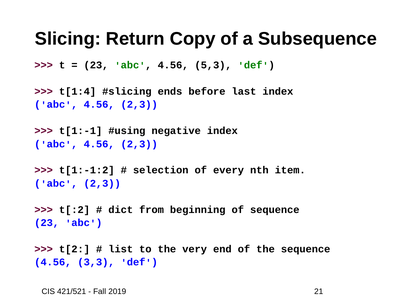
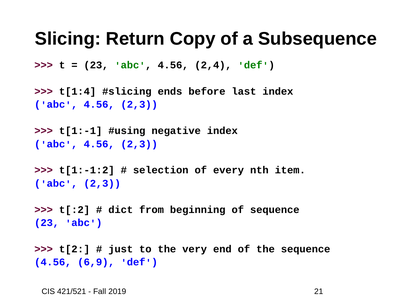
5,3: 5,3 -> 2,4 (213, 65)
list: list -> just (121, 249)
3,3: 3,3 -> 6,9 (96, 262)
